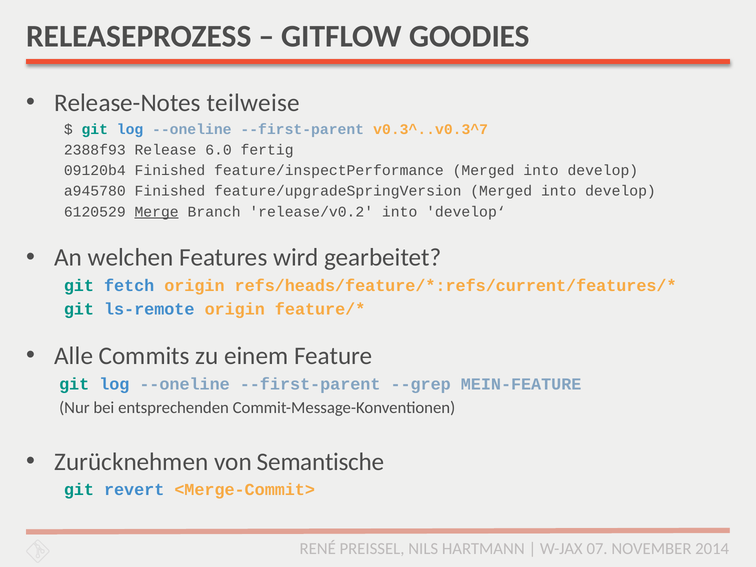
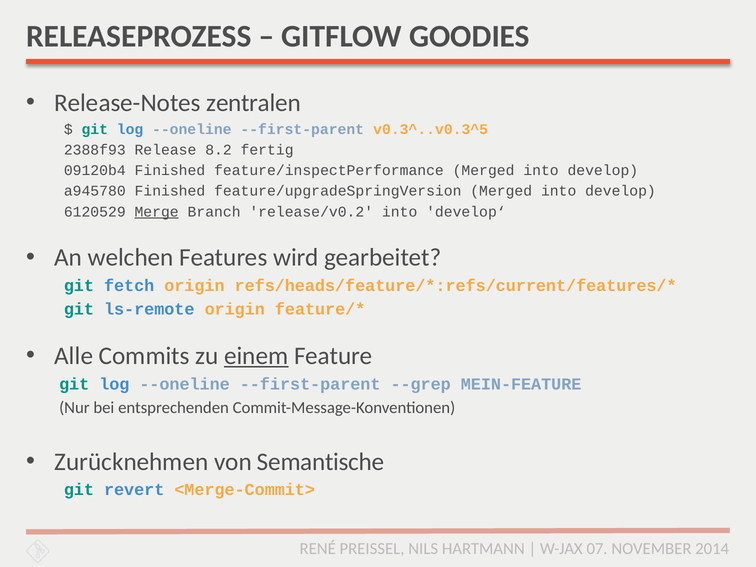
teilweise: teilweise -> zentralen (254, 103)
v0.3^..v0.3^7: v0.3^..v0.3^7 -> v0.3^..v0.3^5 (431, 129)
6.0: 6.0 -> 8.2 (218, 150)
einem underline: none -> present (256, 356)
